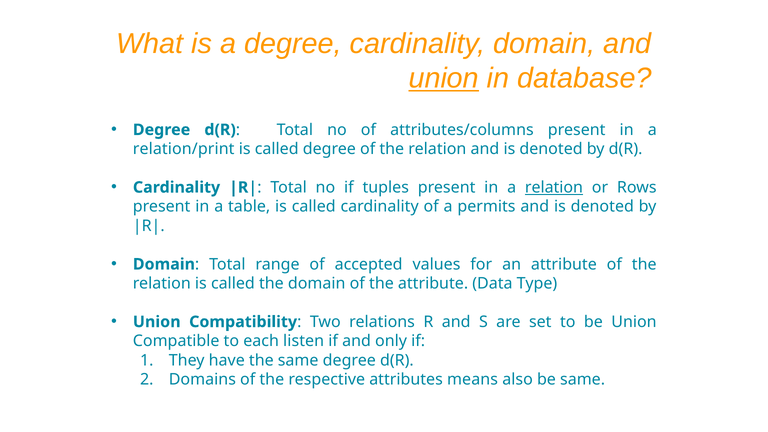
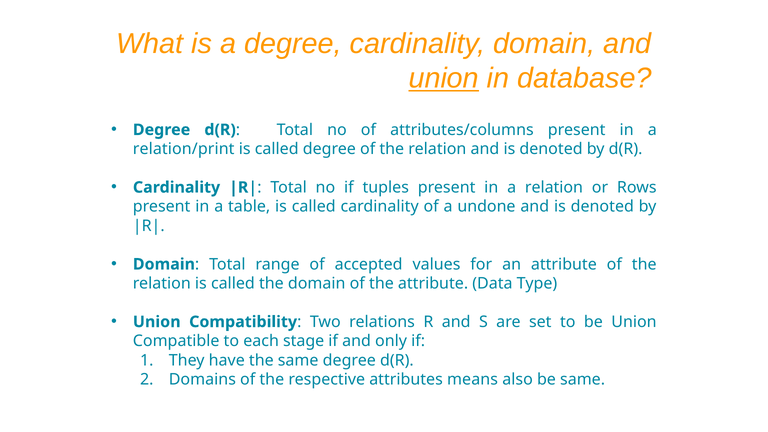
relation underline: present -> none (554, 187)
permits: permits -> undone (486, 207)
listen: listen -> stage (304, 341)
